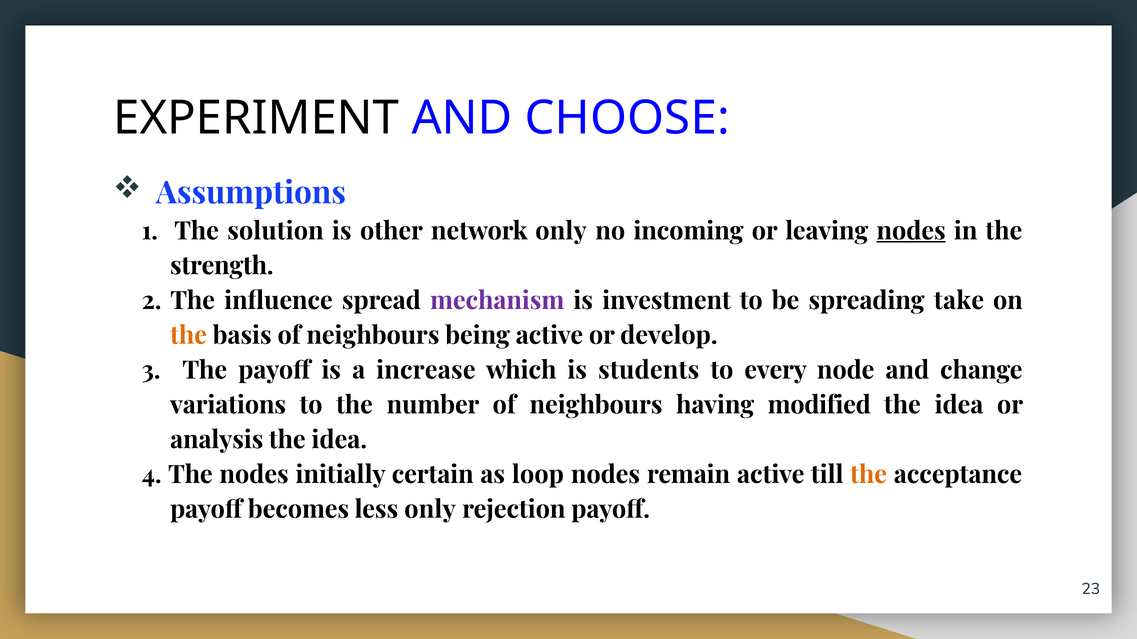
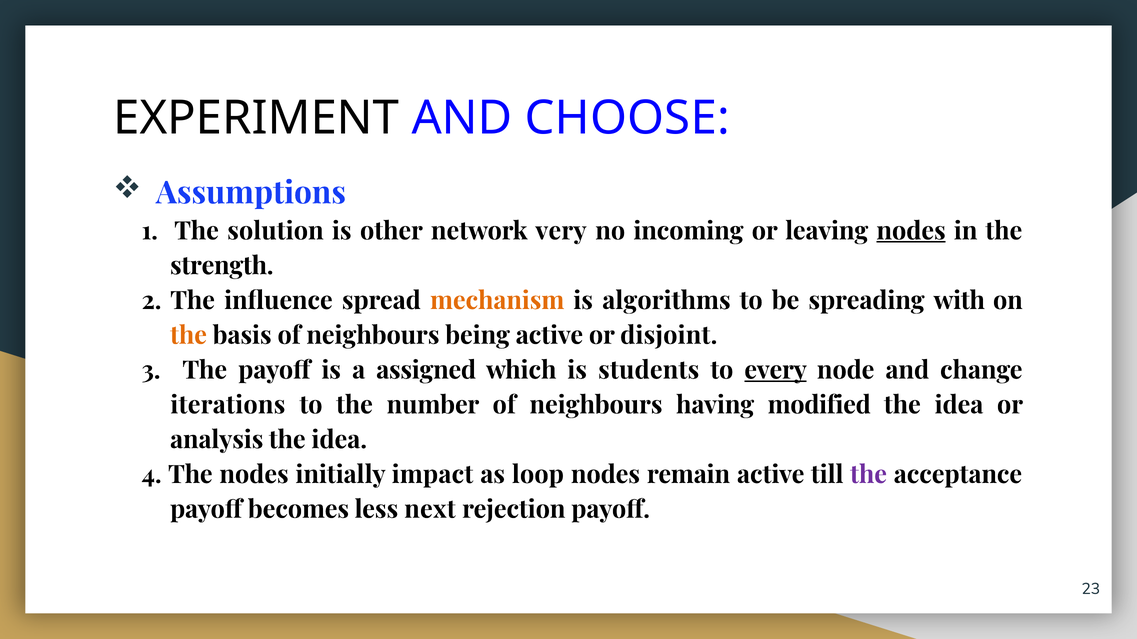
network only: only -> very (561, 231)
mechanism colour: purple -> orange (497, 301)
investment: investment -> algorithms (666, 301)
take: take -> with (959, 301)
develop: develop -> disjoint (669, 336)
increase: increase -> assigned (426, 371)
every underline: none -> present (776, 371)
variations: variations -> iterations (228, 405)
certain: certain -> impact (432, 475)
the colour: orange -> purple (869, 475)
less only: only -> next (430, 510)
